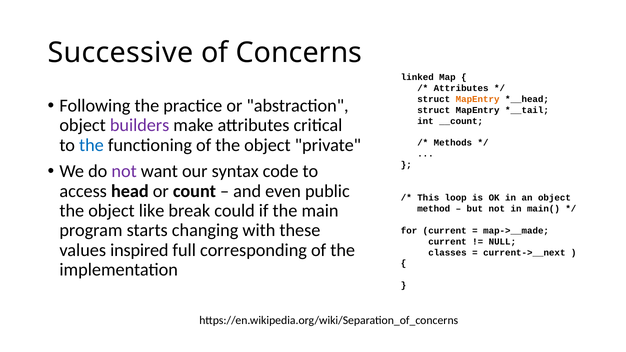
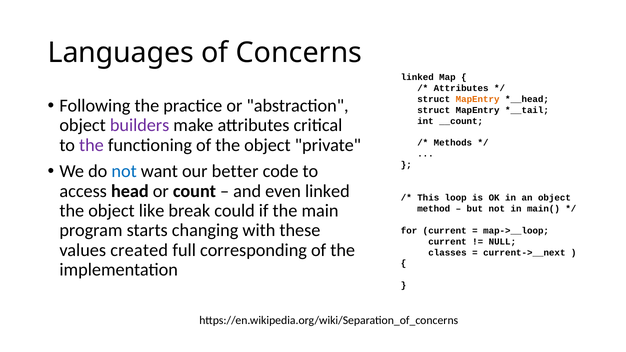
Successive: Successive -> Languages (121, 53)
the colour: blue -> purple (91, 145)
not colour: purple -> blue (124, 171)
syntax: syntax -> better (235, 171)
even public: public -> linked (327, 191)
map->__made: map->__made -> map->__loop (516, 231)
inspired: inspired -> created (139, 250)
